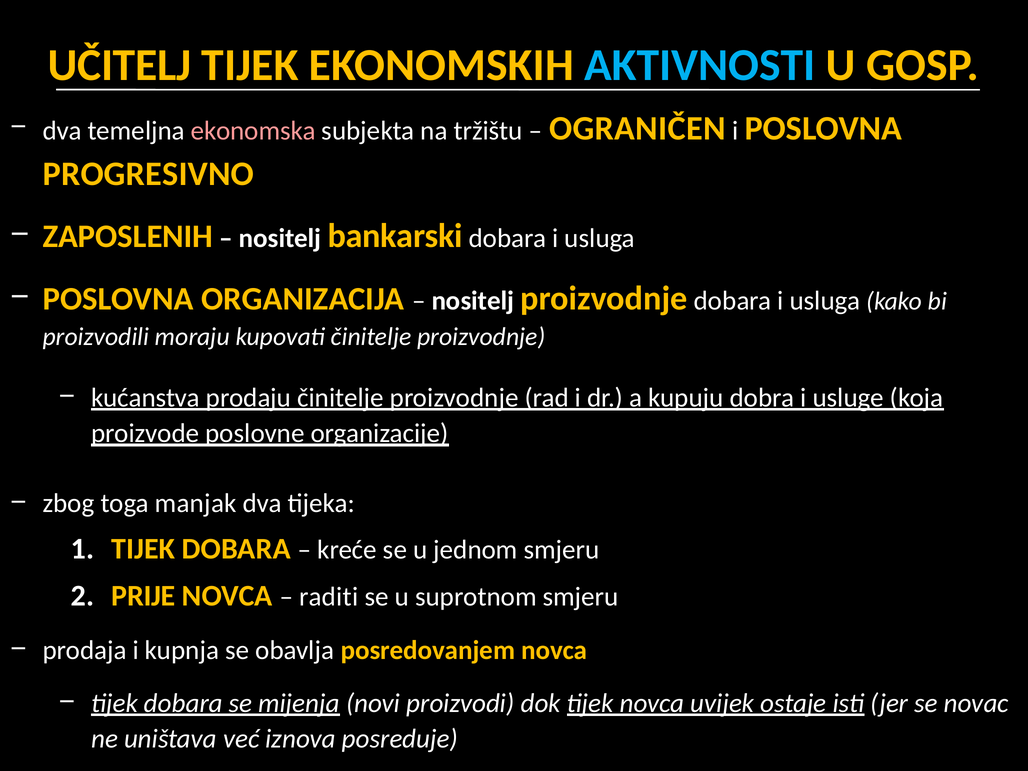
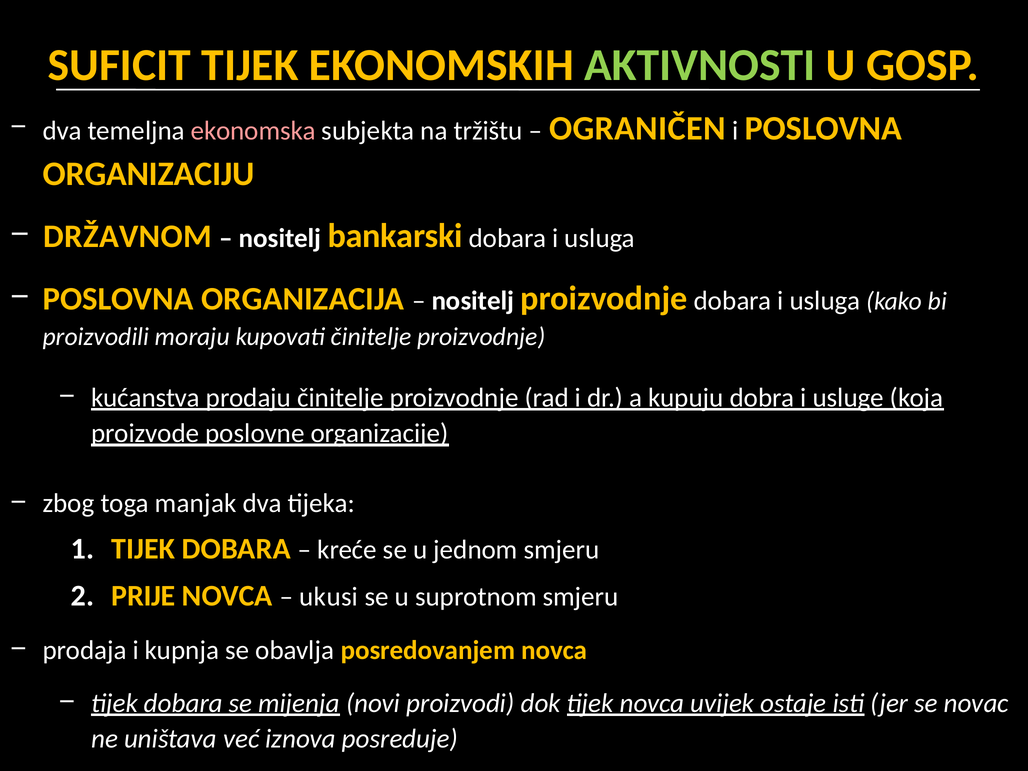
UČITELJ: UČITELJ -> SUFICIT (119, 65)
AKTIVNOSTI colour: light blue -> light green (700, 65)
PROGRESIVNO: PROGRESIVNO -> ORGANIZACIJU (149, 174)
ZAPOSLENIH: ZAPOSLENIH -> DRŽAVNOM (128, 237)
raditi: raditi -> ukusi (329, 597)
